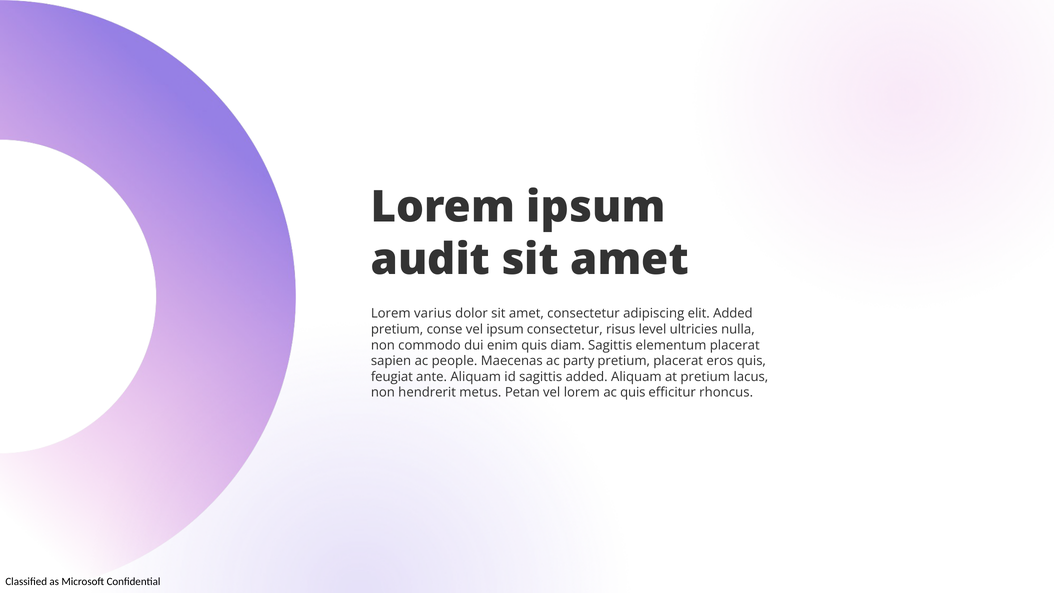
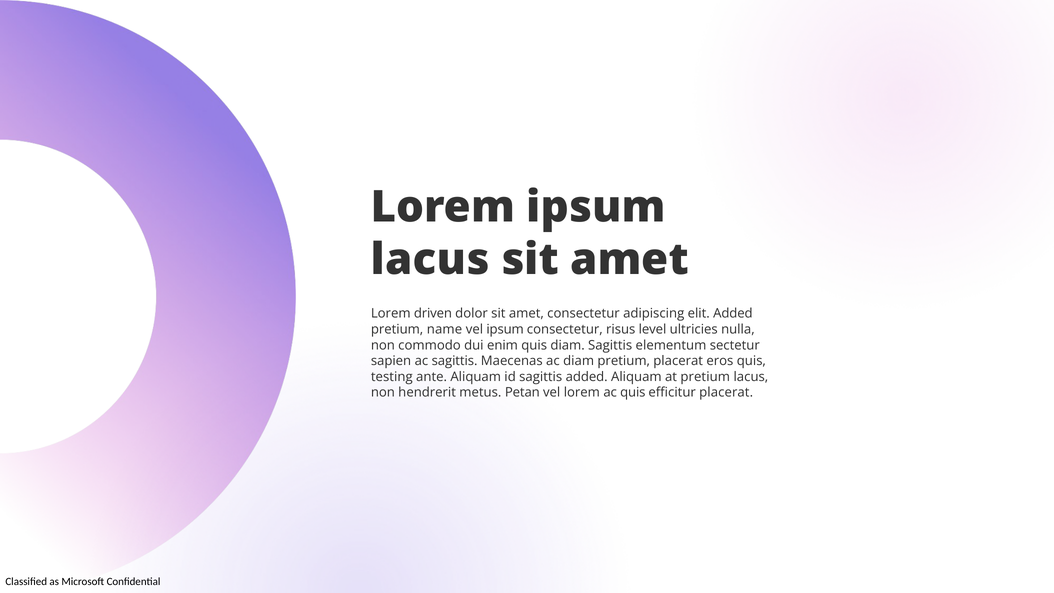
audit: audit -> lacus (430, 260)
varius: varius -> driven (433, 313)
conse: conse -> name (444, 329)
elementum placerat: placerat -> sectetur (735, 345)
ac people: people -> sagittis (455, 361)
ac party: party -> diam (579, 361)
feugiat: feugiat -> testing (392, 377)
efficitur rhoncus: rhoncus -> placerat (726, 393)
